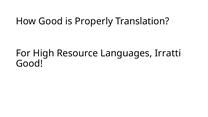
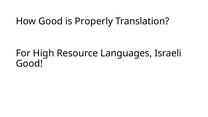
Irratti: Irratti -> Israeli (168, 53)
